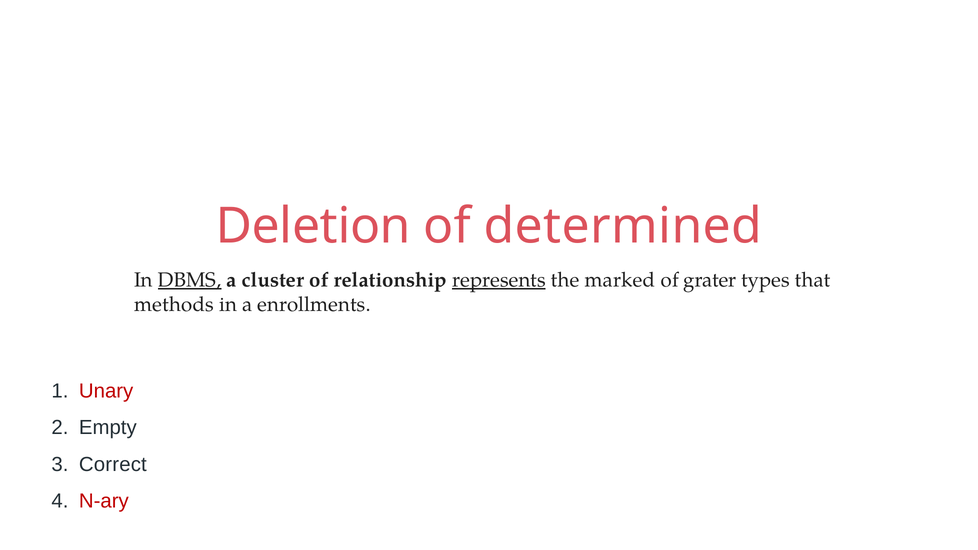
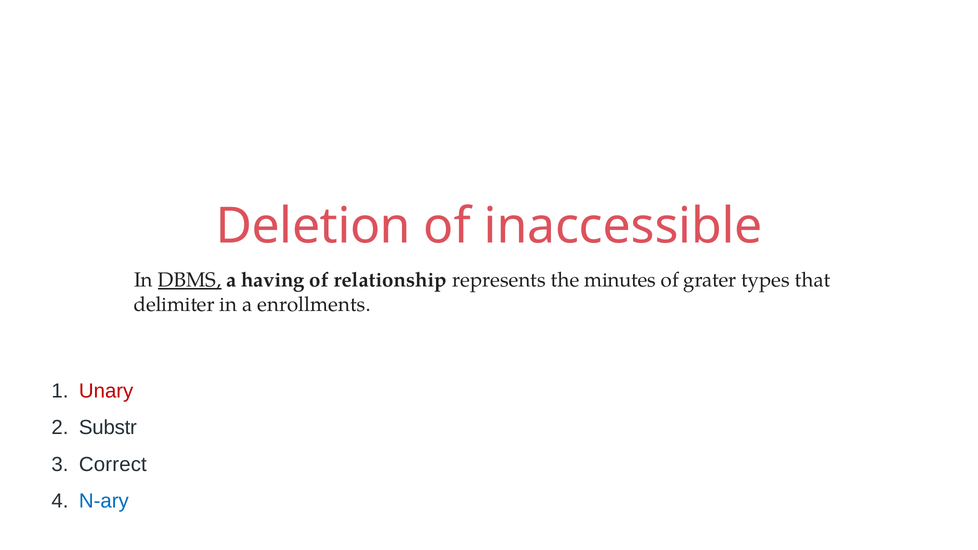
determined: determined -> inaccessible (623, 226)
cluster: cluster -> having (273, 280)
represents underline: present -> none (499, 280)
marked: marked -> minutes (620, 280)
methods: methods -> delimiter (174, 305)
Empty: Empty -> Substr (108, 428)
N-ary colour: red -> blue (104, 501)
